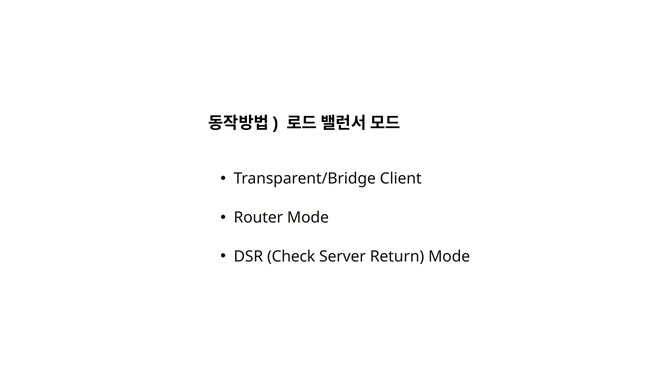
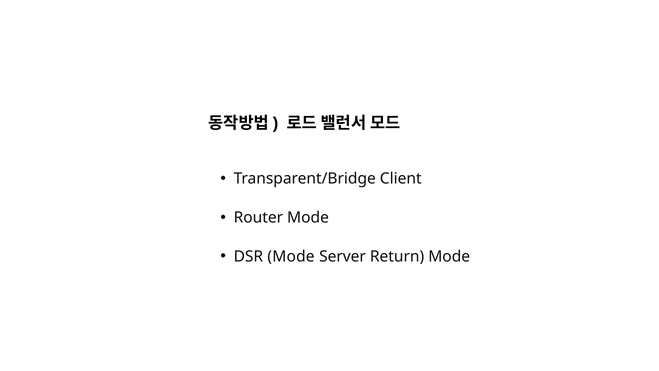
DSR Check: Check -> Mode (291, 256)
